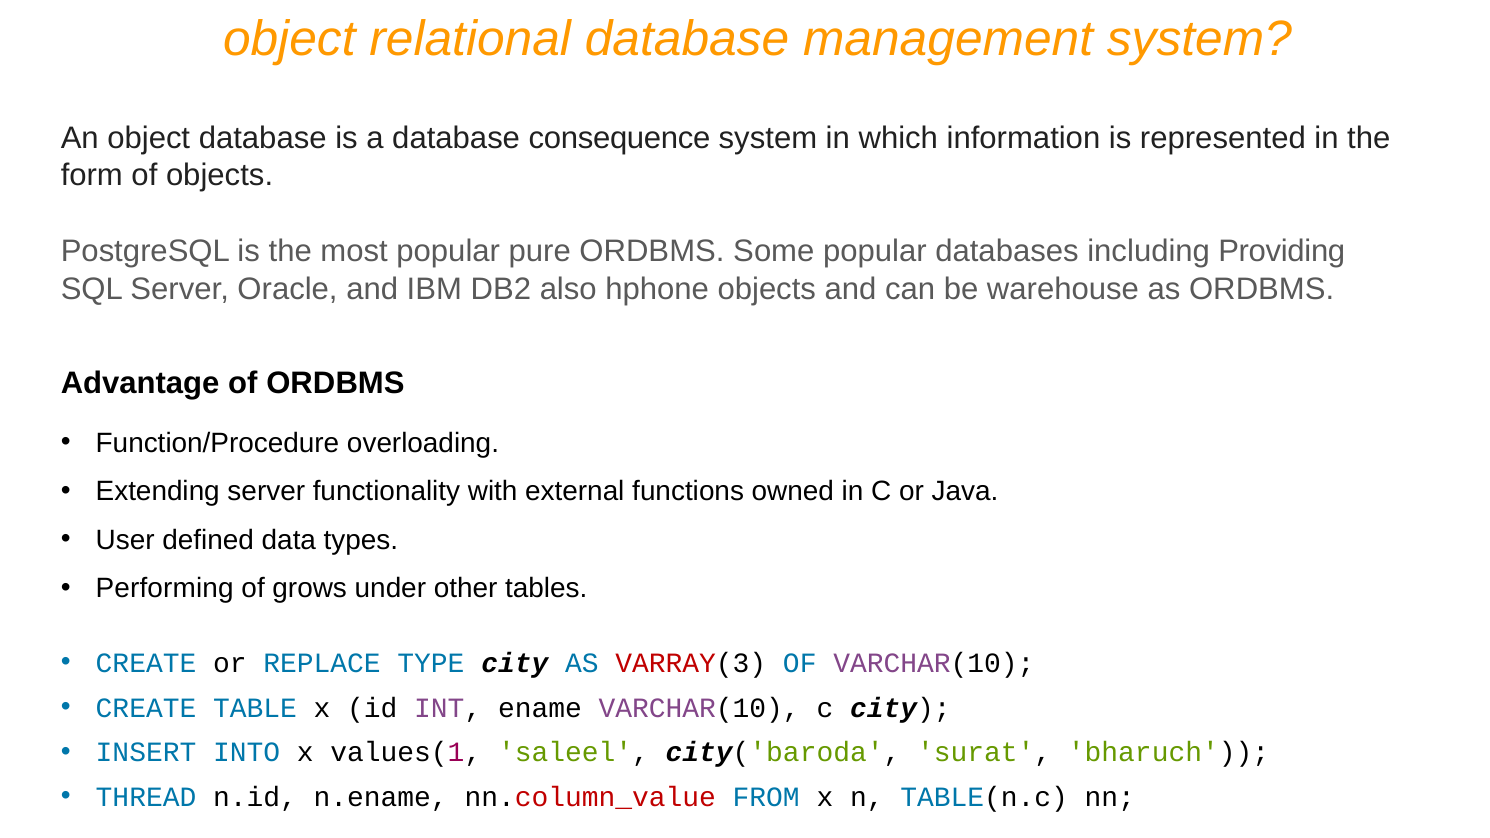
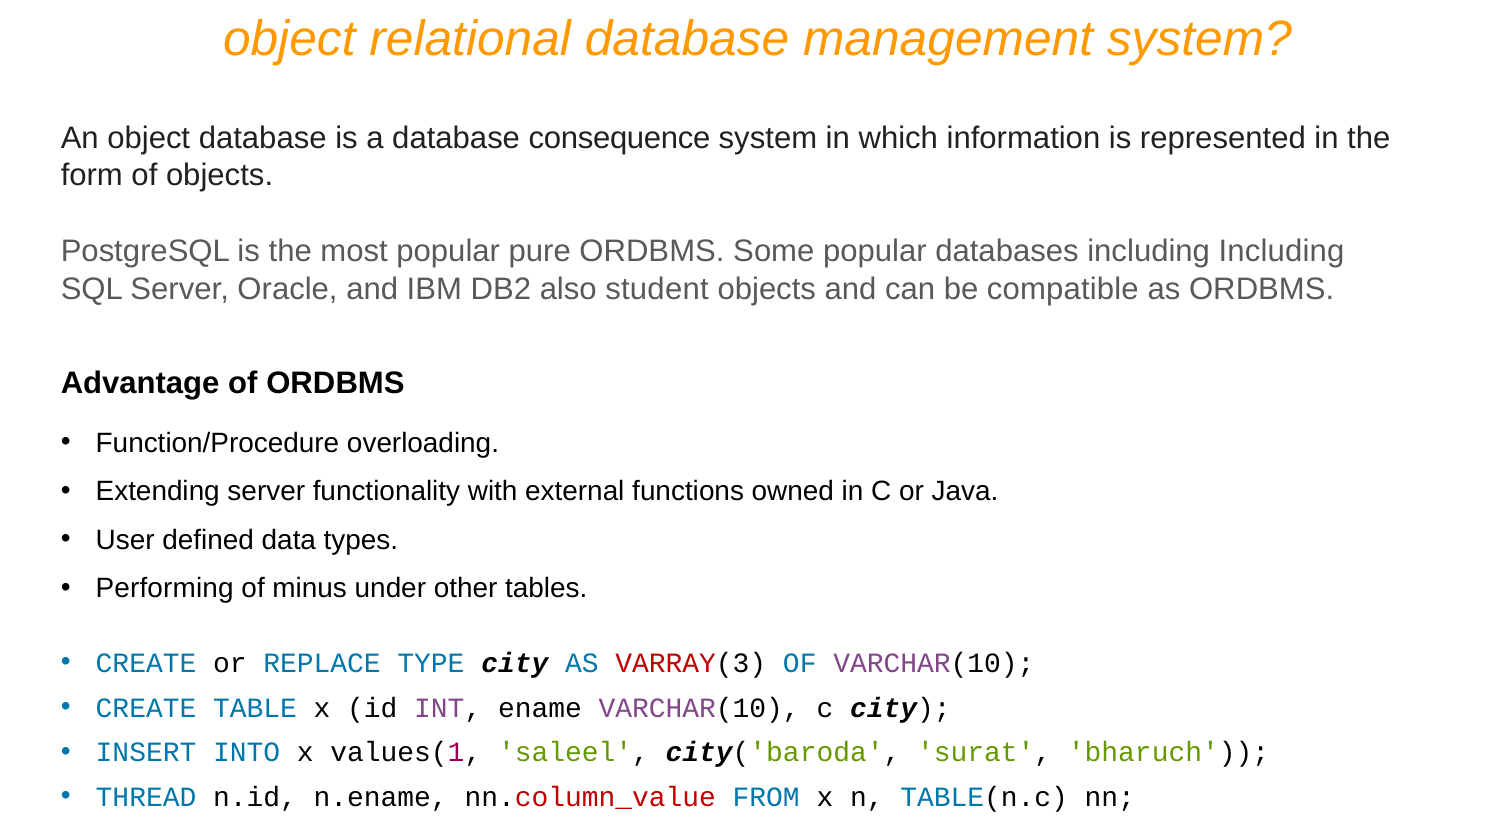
including Providing: Providing -> Including (1282, 252)
hphone: hphone -> student (657, 289)
warehouse: warehouse -> compatible (1063, 289)
grows: grows -> minus (310, 588)
